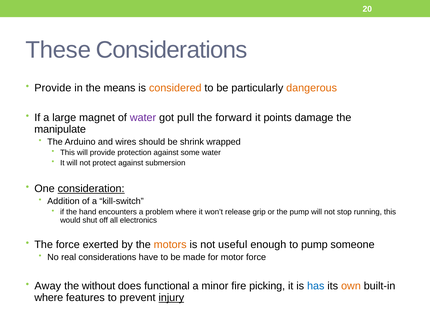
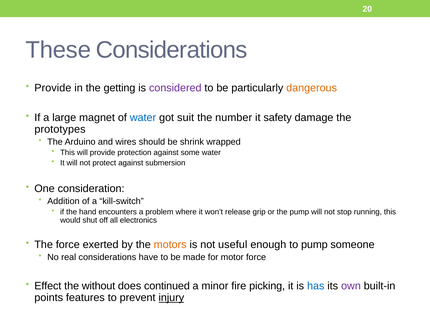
means: means -> getting (119, 88)
considered colour: orange -> purple (175, 88)
water colour: purple -> blue (143, 118)
pull: pull -> suit (186, 118)
forward: forward -> number (234, 118)
points: points -> safety (278, 118)
manipulate: manipulate -> prototypes (60, 129)
consideration underline: present -> none (91, 189)
Away: Away -> Effect (48, 286)
functional: functional -> continued (167, 286)
own colour: orange -> purple (351, 286)
where: where -> points (49, 298)
